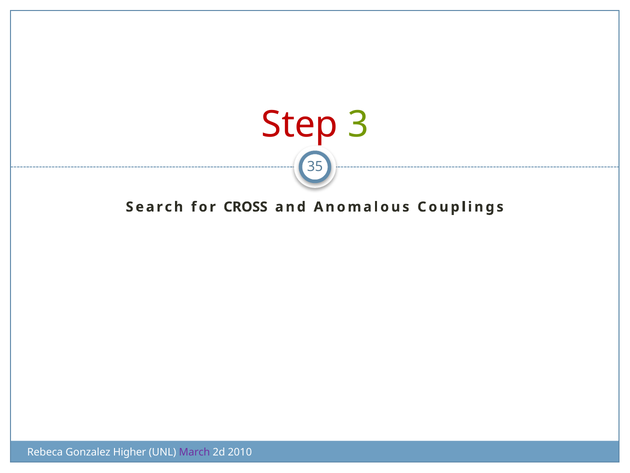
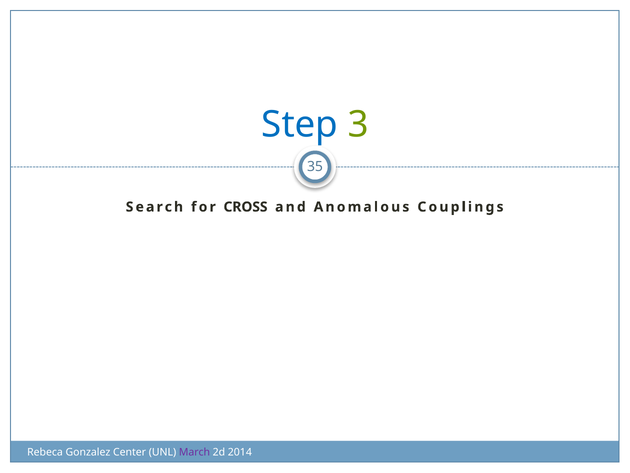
Step colour: red -> blue (300, 124)
Higher: Higher -> Center (130, 452)
2010: 2010 -> 2014 (240, 452)
